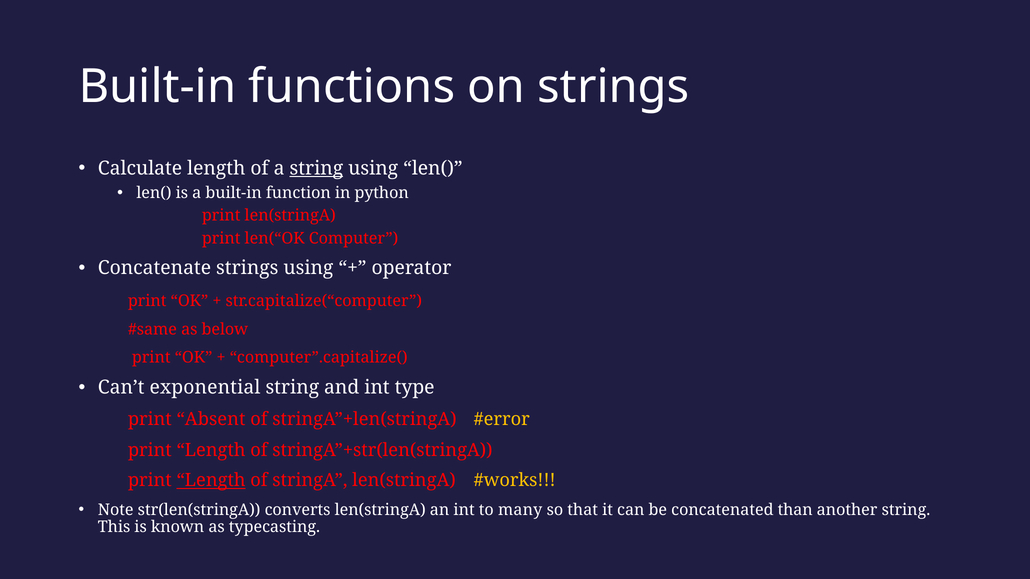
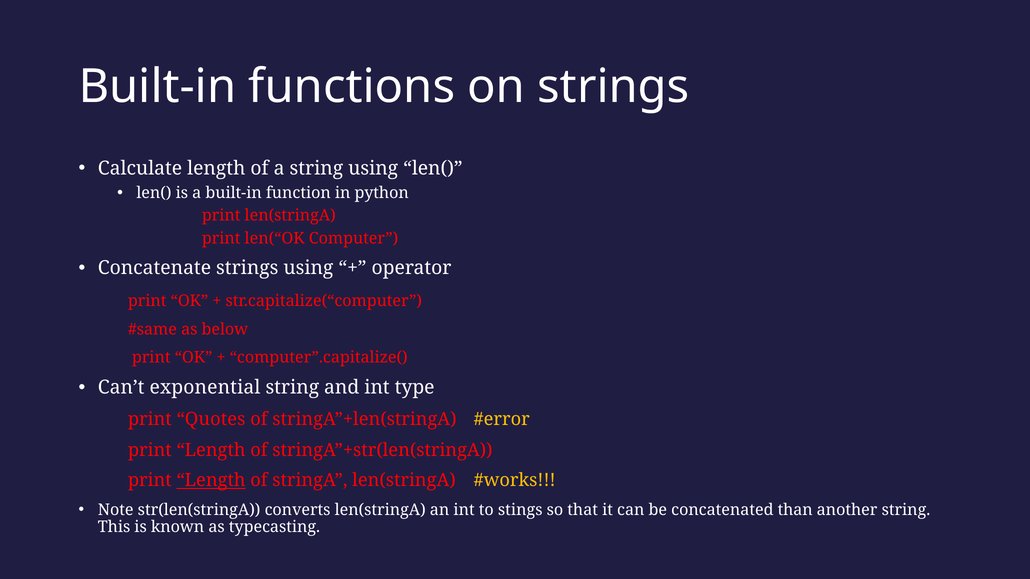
string underline: present -> none (316, 168)
Absent: Absent -> Quotes (211, 420)
many: many -> stings (520, 510)
